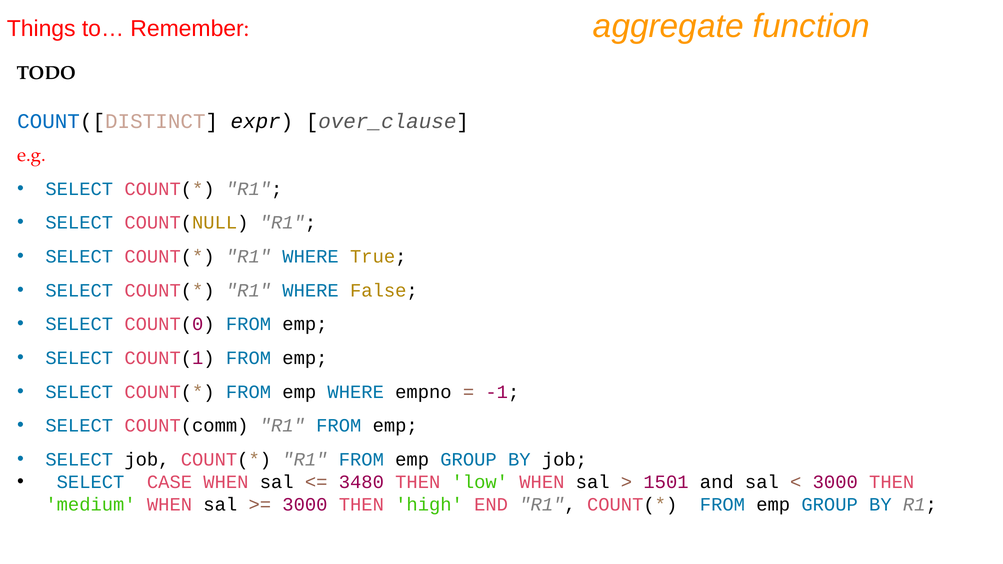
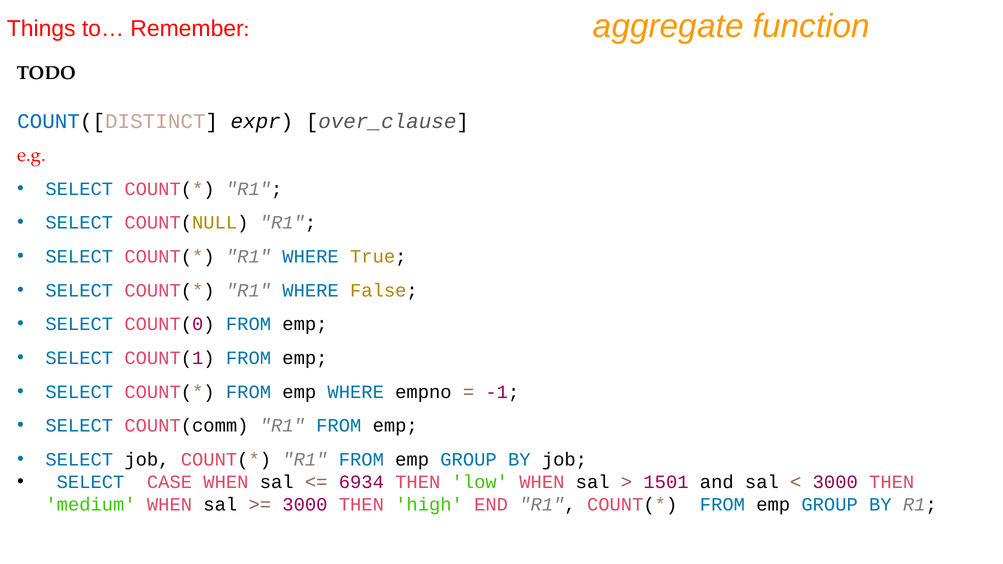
3480: 3480 -> 6934 (361, 482)
